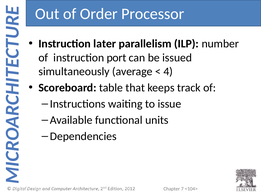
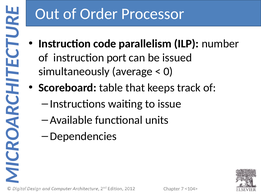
later: later -> code (105, 44)
4: 4 -> 0 (168, 72)
